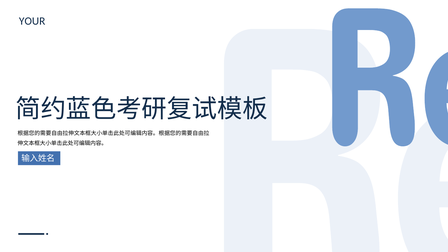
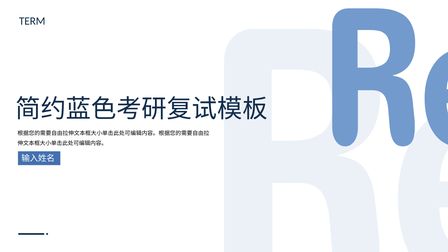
YOUR: YOUR -> TERM (32, 21)
